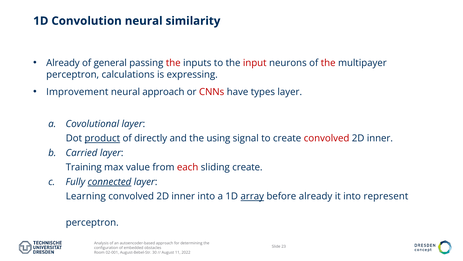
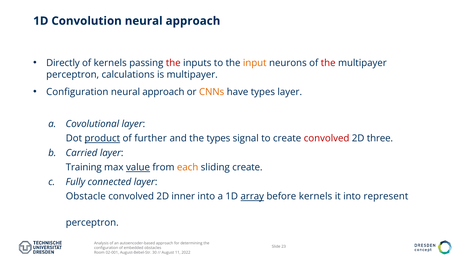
Convolution neural similarity: similarity -> approach (193, 21)
Already: Already -> Directly (63, 63)
of general: general -> kernels (110, 63)
input colour: red -> orange (255, 63)
is expressing: expressing -> multipayer (192, 74)
Improvement: Improvement -> Configuration (77, 92)
CNNs colour: red -> orange (212, 92)
directly: directly -> further (151, 138)
the using: using -> types (218, 138)
inner: inner -> three (380, 138)
value underline: none -> present (138, 167)
each colour: red -> orange (188, 167)
connected underline: present -> none (109, 182)
Learning: Learning -> Obstacle (86, 196)
before already: already -> kernels (316, 196)
